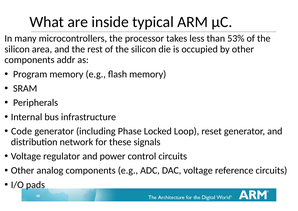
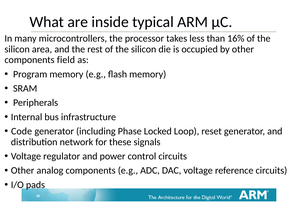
53%: 53% -> 16% (236, 38)
addr: addr -> field (66, 60)
